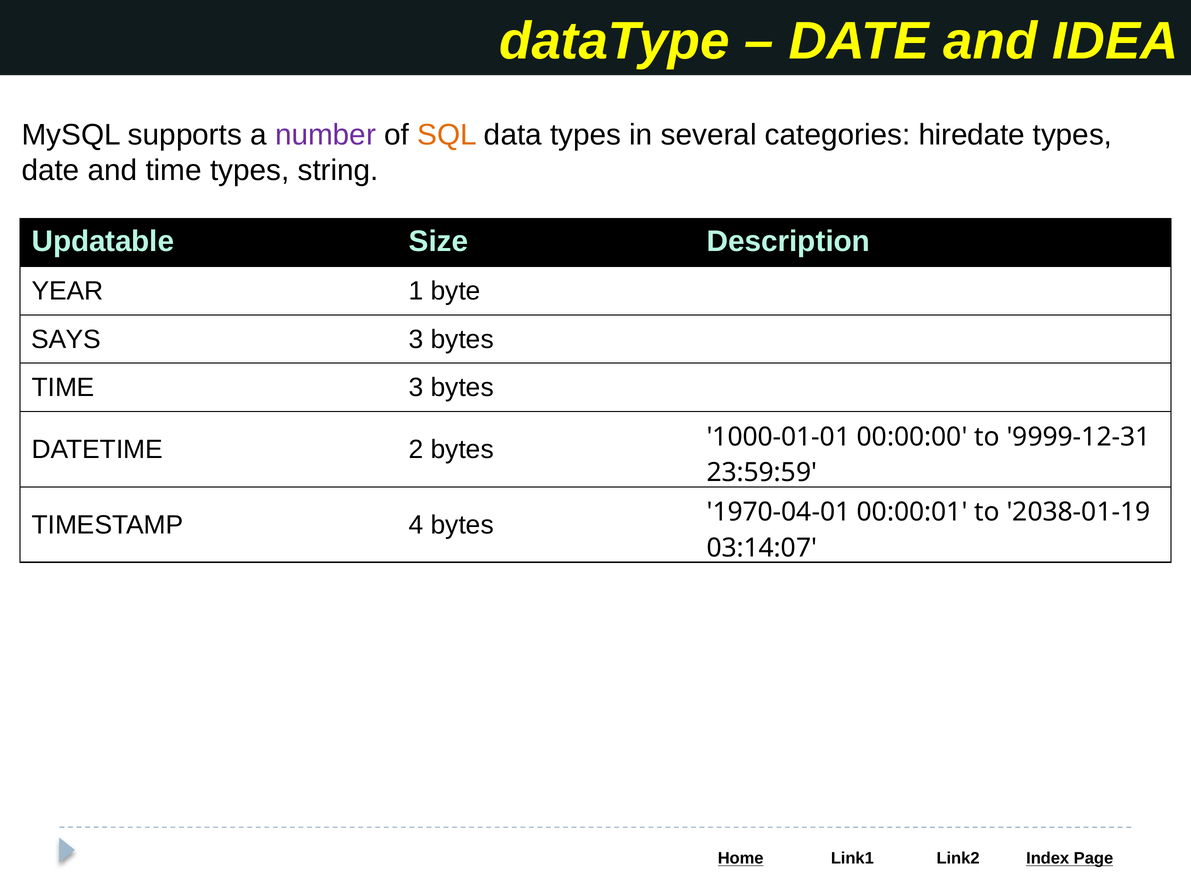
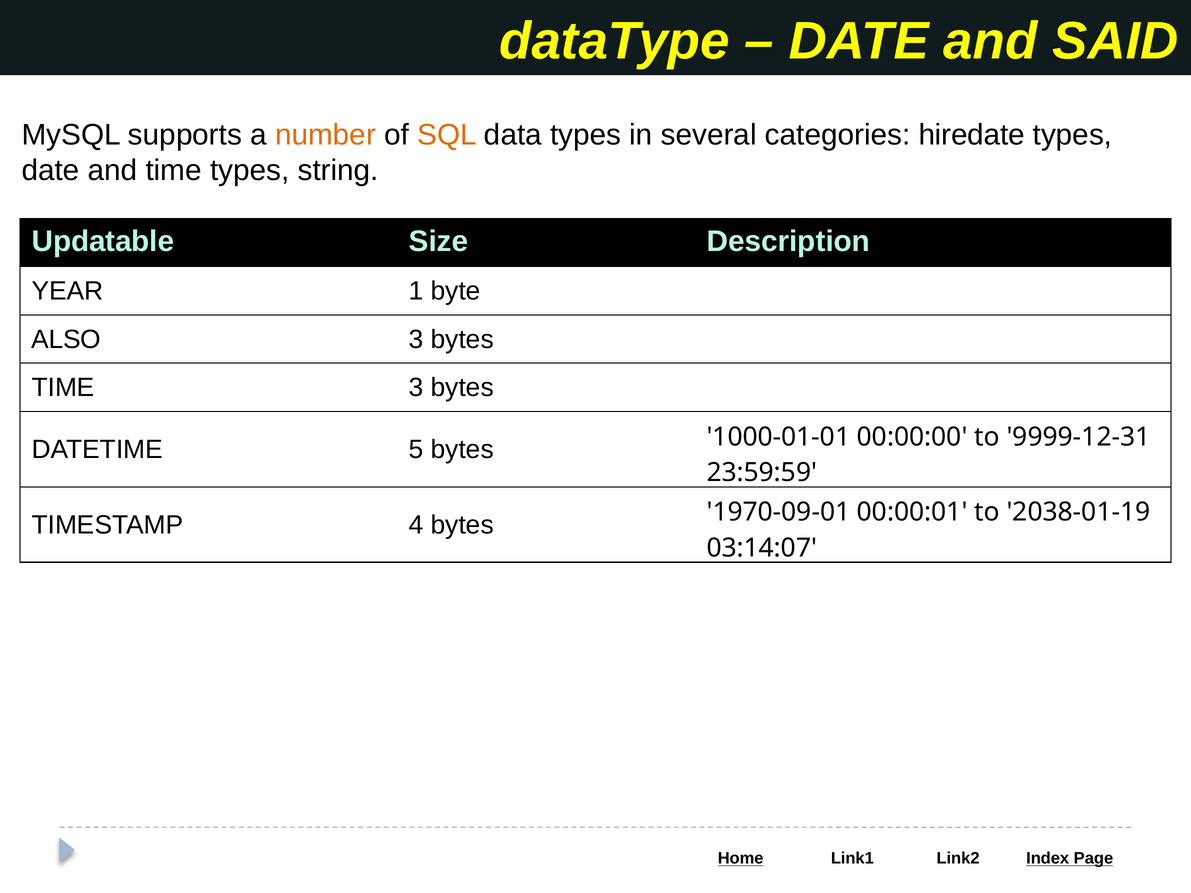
IDEA: IDEA -> SAID (1115, 41)
number colour: purple -> orange (326, 135)
SAYS: SAYS -> ALSO (66, 339)
2: 2 -> 5 (416, 450)
1970-04-01: 1970-04-01 -> 1970-09-01 (778, 512)
